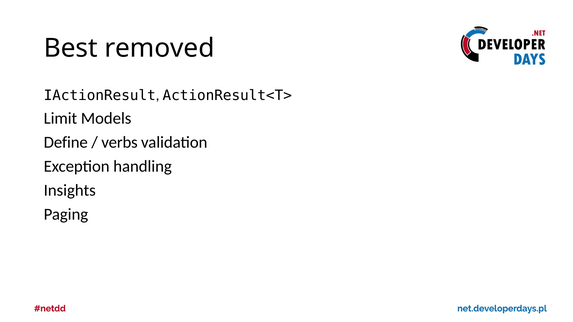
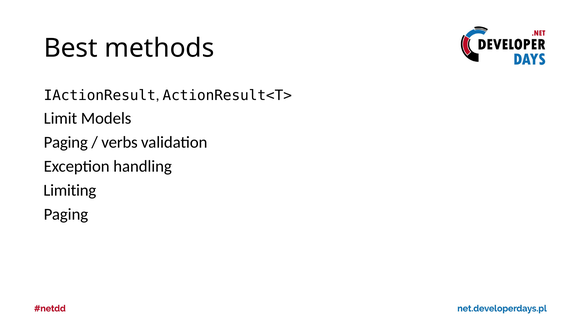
removed: removed -> methods (159, 48)
Define: Define -> Paging (66, 142)
Insights: Insights -> Limiting (70, 190)
